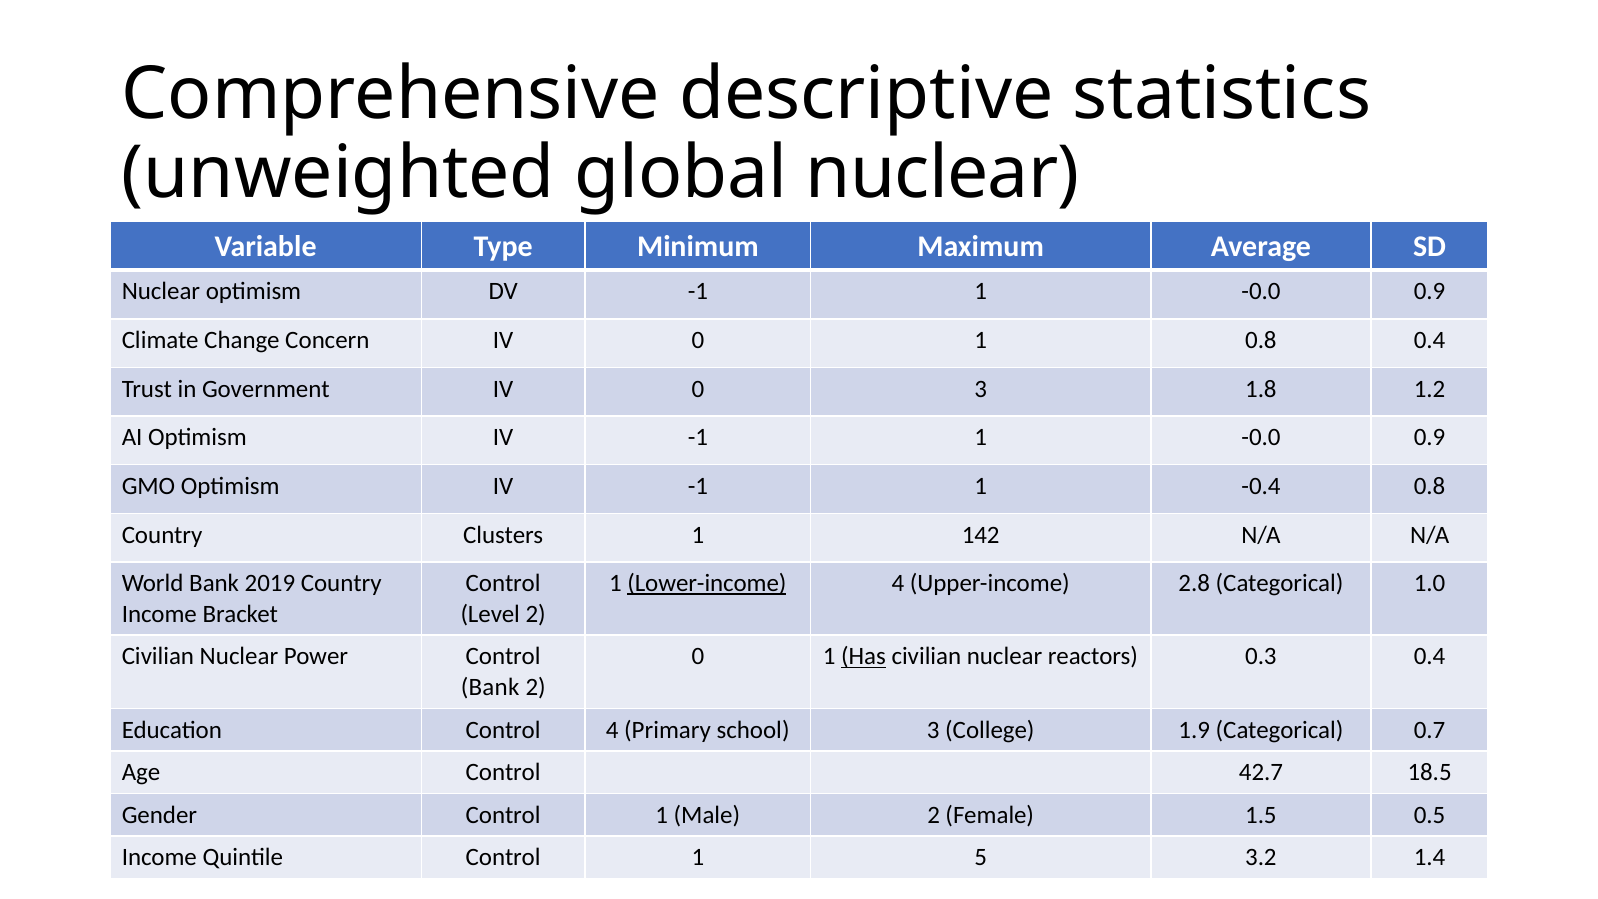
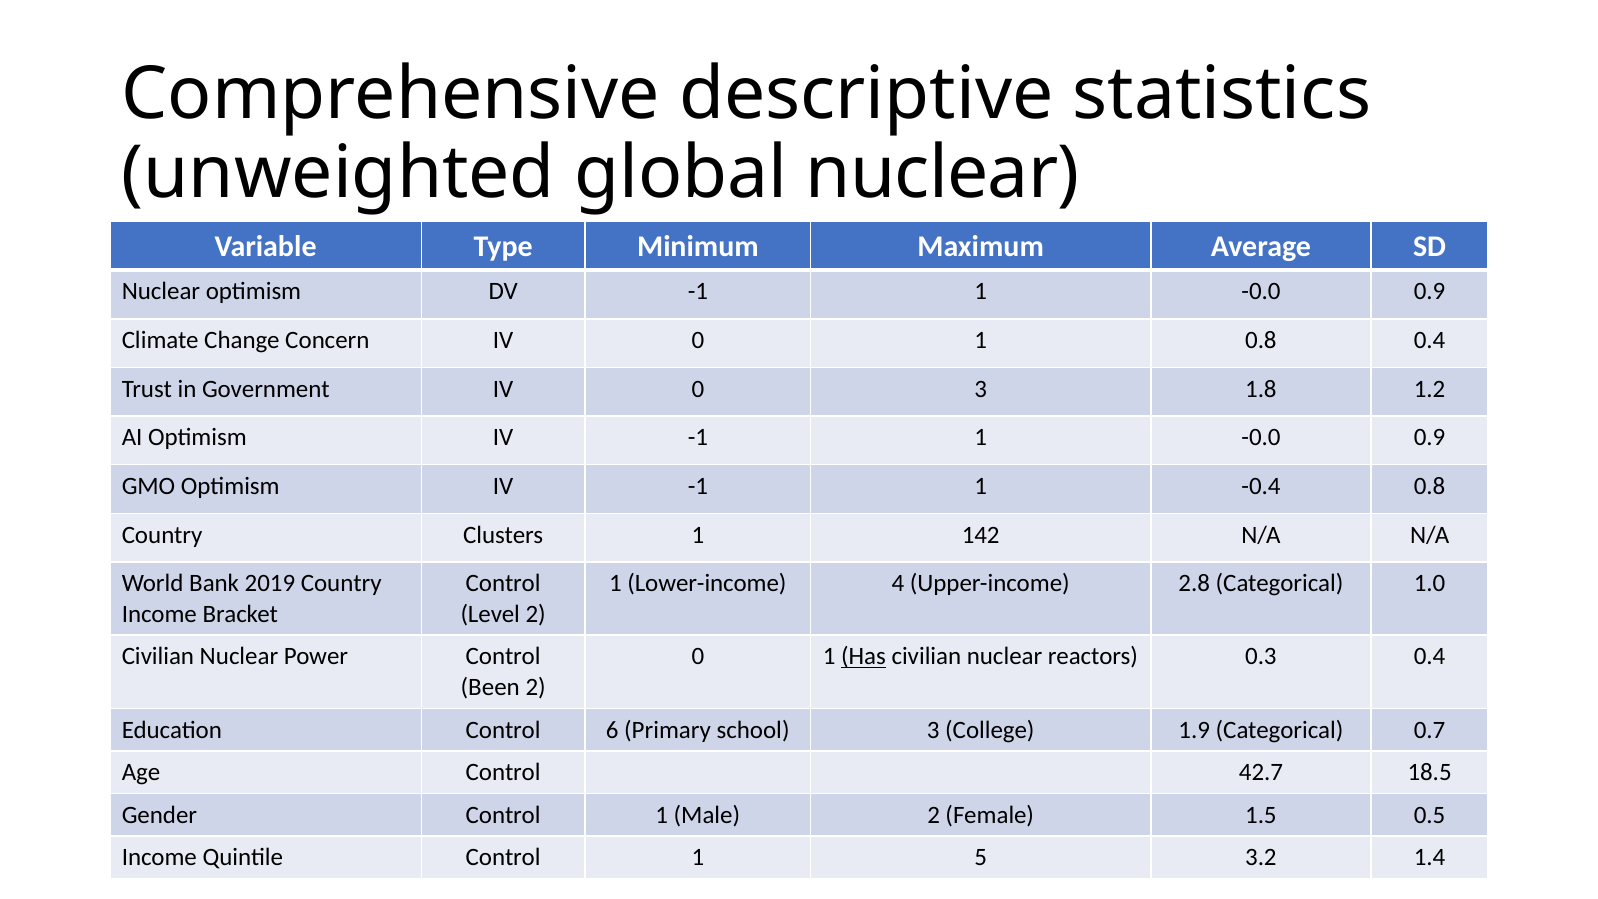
Lower-income underline: present -> none (707, 583)
Bank: Bank -> Been (490, 687)
Control 4: 4 -> 6 (612, 730)
